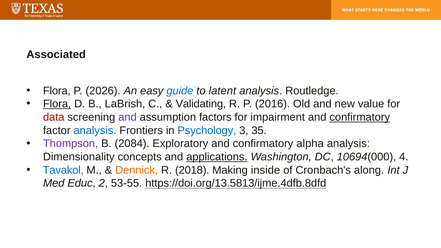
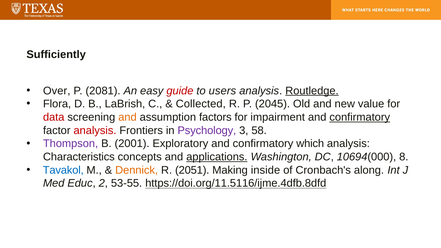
Associated: Associated -> Sufficiently (56, 55)
Flora: Flora -> Over (57, 91)
2026: 2026 -> 2081 (103, 91)
guide colour: blue -> red (180, 91)
latent: latent -> users (222, 91)
Routledge underline: none -> present (312, 91)
Flora underline: present -> none (57, 104)
Validating: Validating -> Collected (201, 104)
2016: 2016 -> 2045 (273, 104)
and colour: purple -> orange (127, 117)
analysis colour: blue -> red (95, 130)
Psychology colour: blue -> purple (207, 130)
35: 35 -> 58 (259, 130)
2084: 2084 -> 2001 (132, 144)
alpha: alpha -> which (310, 144)
Dimensionality: Dimensionality -> Characteristics (79, 157)
4: 4 -> 8 (404, 157)
2018: 2018 -> 2051 (192, 170)
https://doi.org/13.5813/ijme.4dfb.8dfd: https://doi.org/13.5813/ijme.4dfb.8dfd -> https://doi.org/11.5116/ijme.4dfb.8dfd (236, 183)
